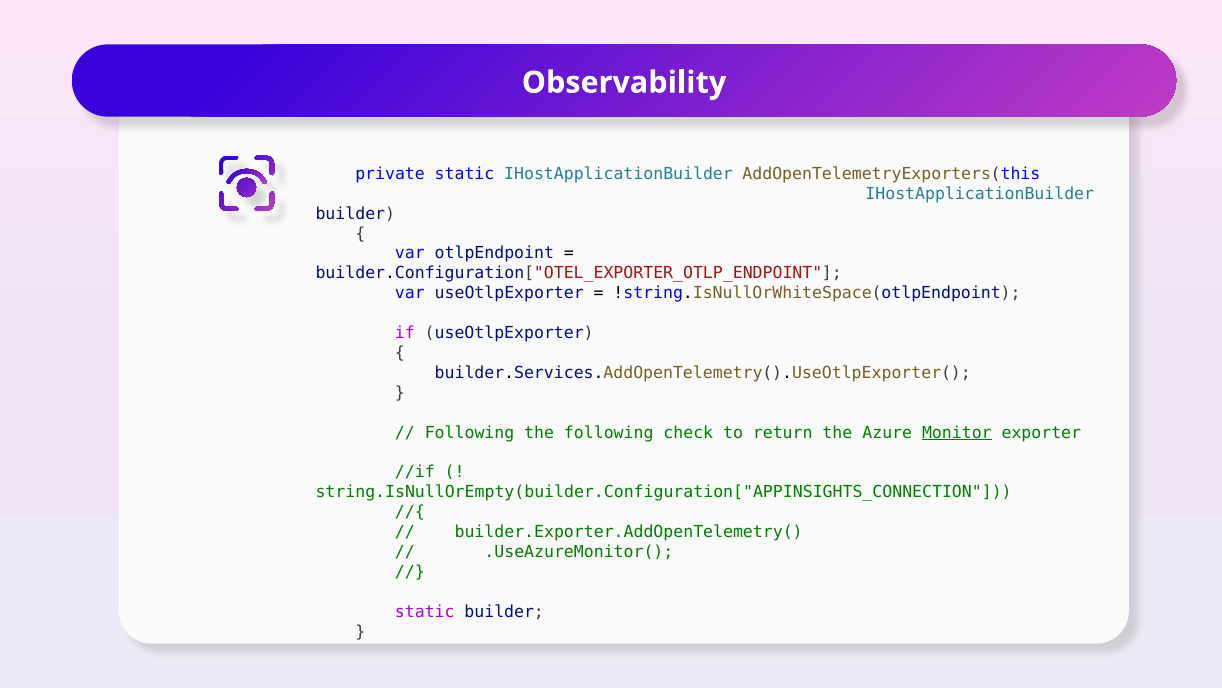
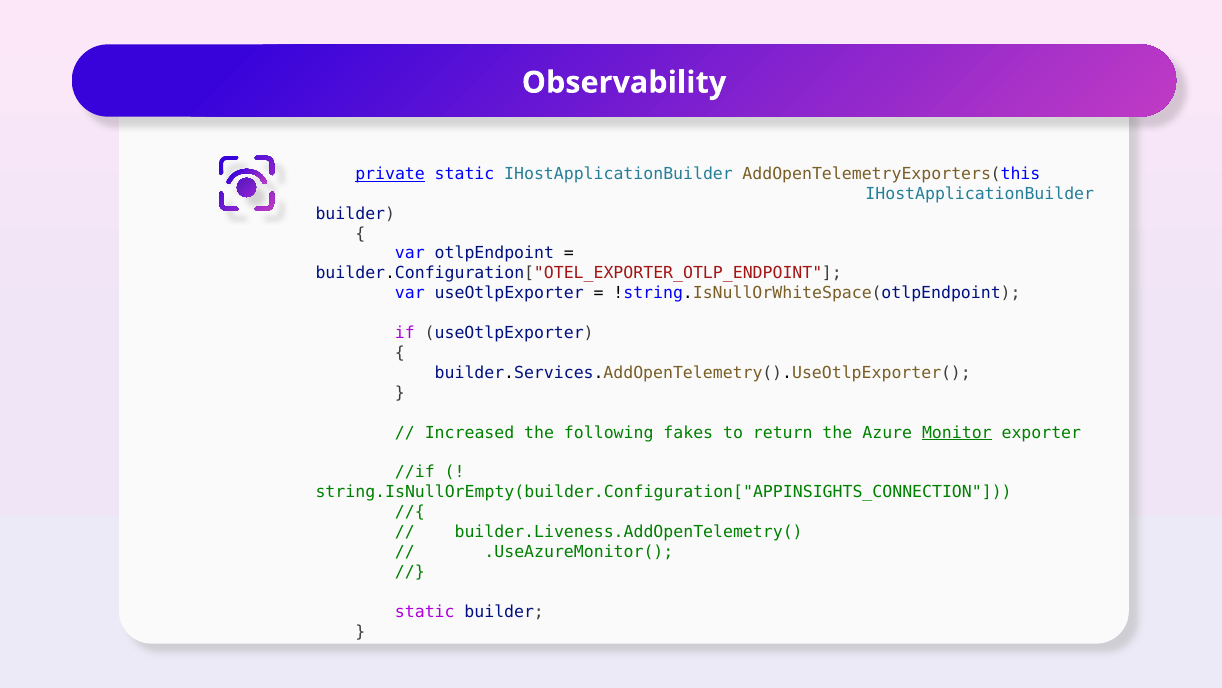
private underline: none -> present (390, 174)
Following: Following -> Increased (470, 432)
check: check -> fakes (688, 432)
builder.Exporter.AddOpenTelemetry(: builder.Exporter.AddOpenTelemetry( -> builder.Liveness.AddOpenTelemetry( (629, 532)
